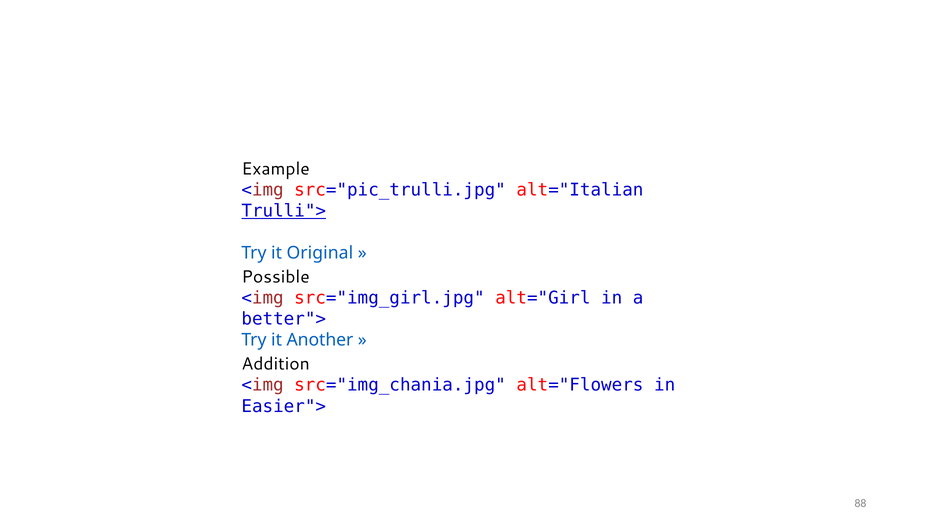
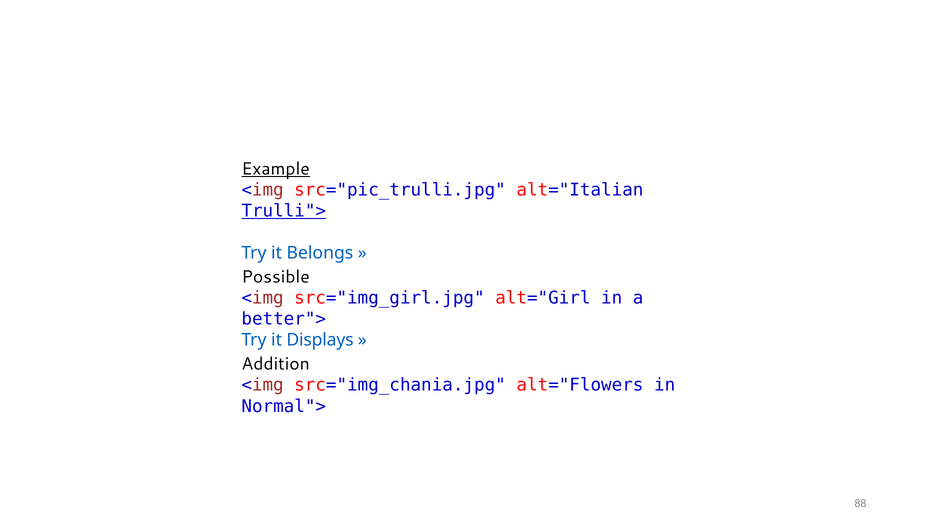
Example underline: none -> present (276, 169)
Original: Original -> Belongs (320, 253)
Another: Another -> Displays (320, 341)
Easier">: Easier"> -> Normal"> (284, 407)
